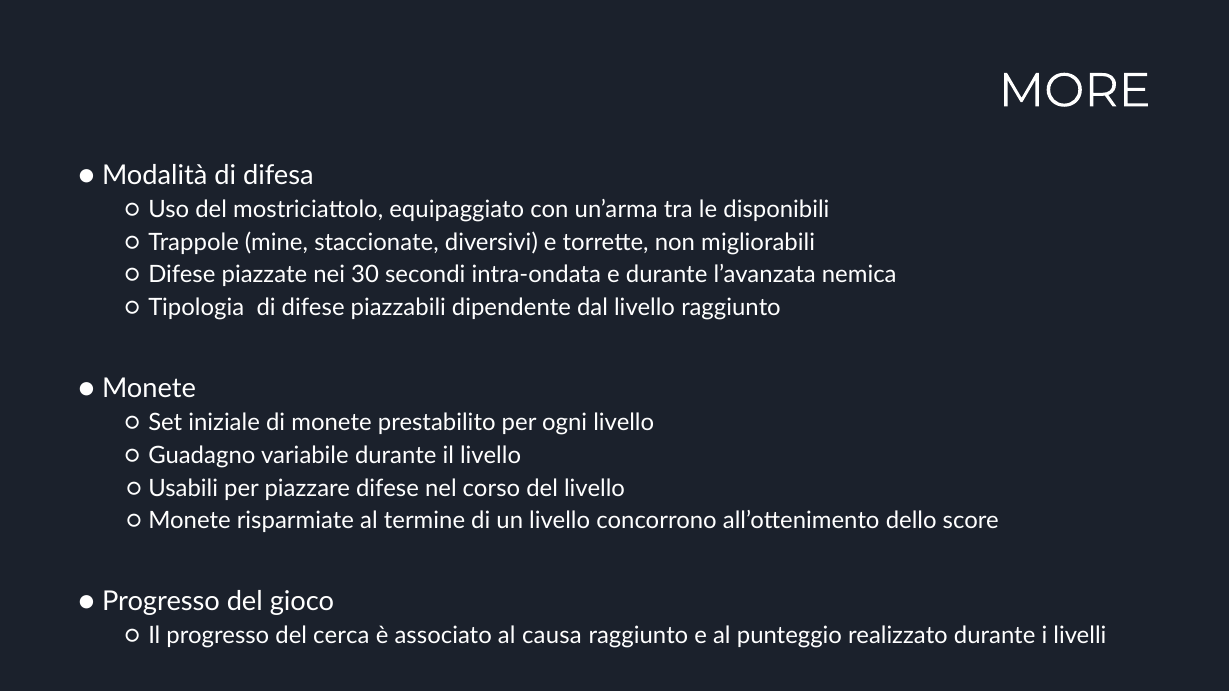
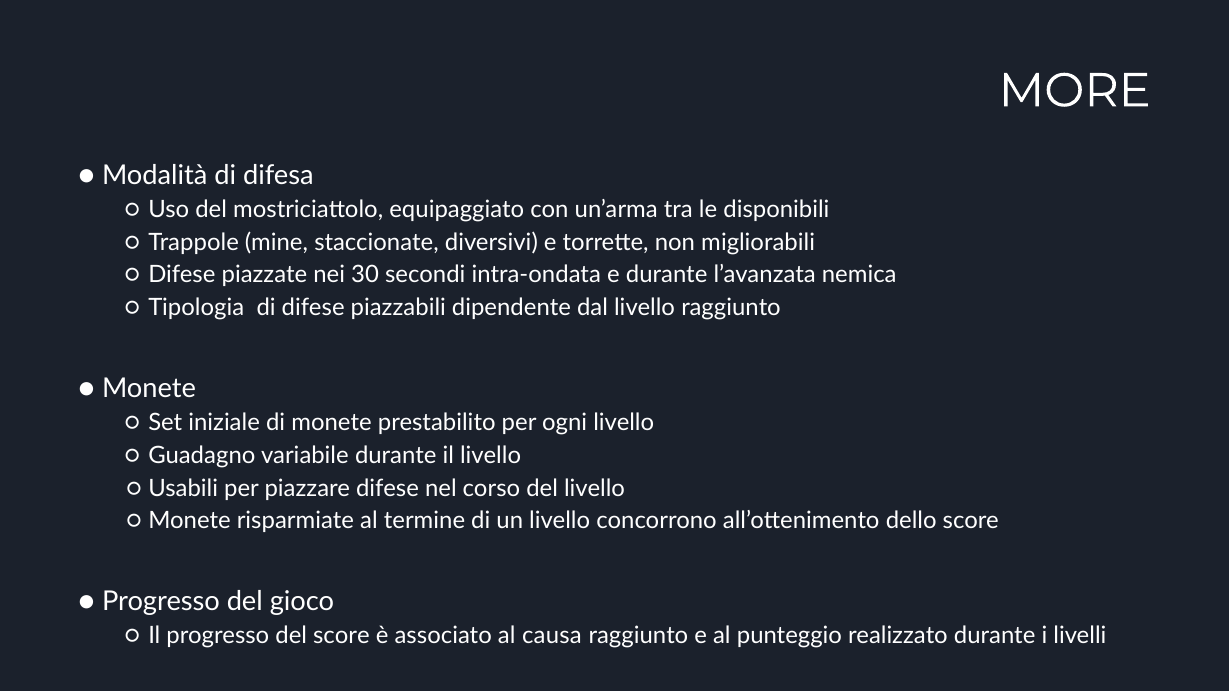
del cerca: cerca -> score (341, 636)
